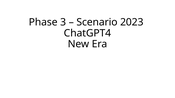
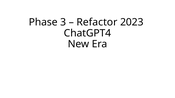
Scenario: Scenario -> Refactor (97, 22)
